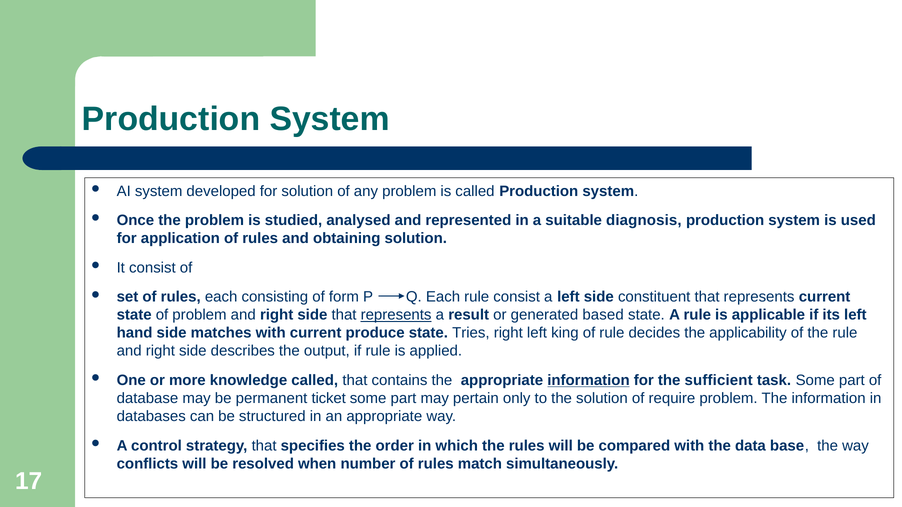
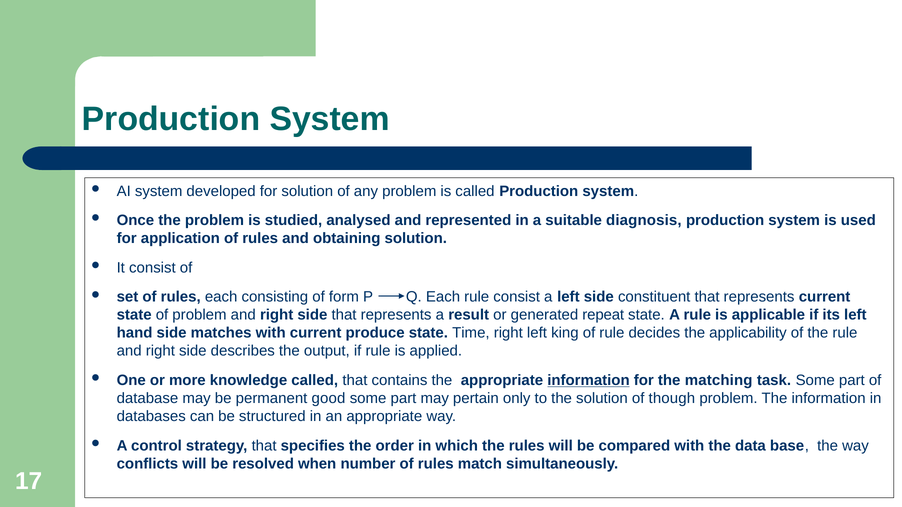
represents underline: present -> none (396, 315)
based: based -> repeat (603, 315)
Tries: Tries -> Time (471, 333)
sufficient: sufficient -> matching (719, 381)
ticket: ticket -> good (329, 399)
require: require -> though (672, 399)
